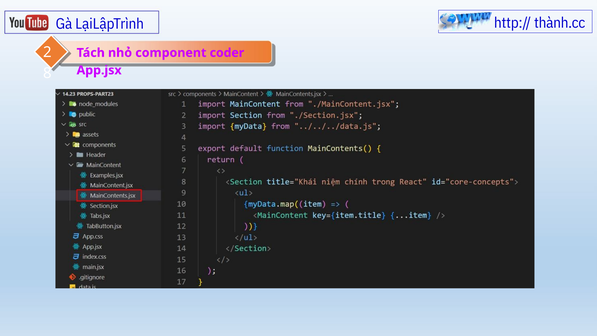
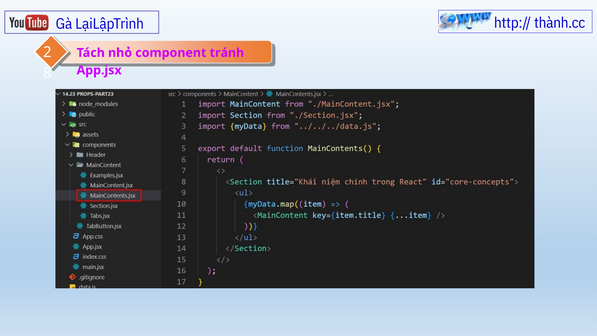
coder: coder -> tránh (227, 53)
